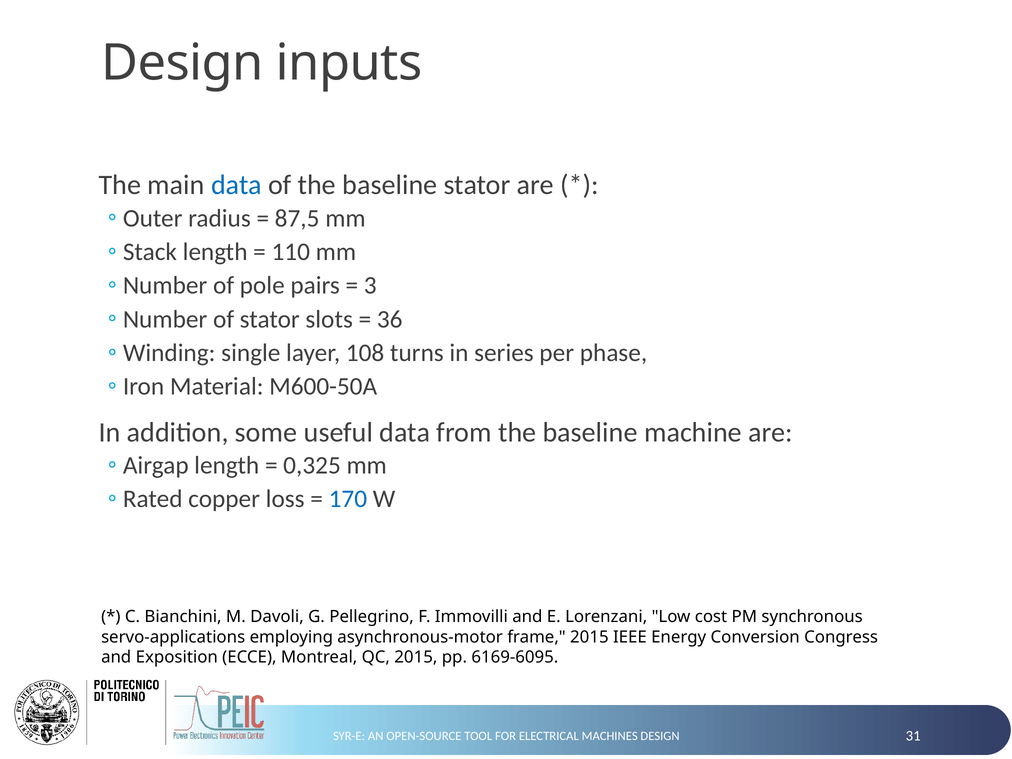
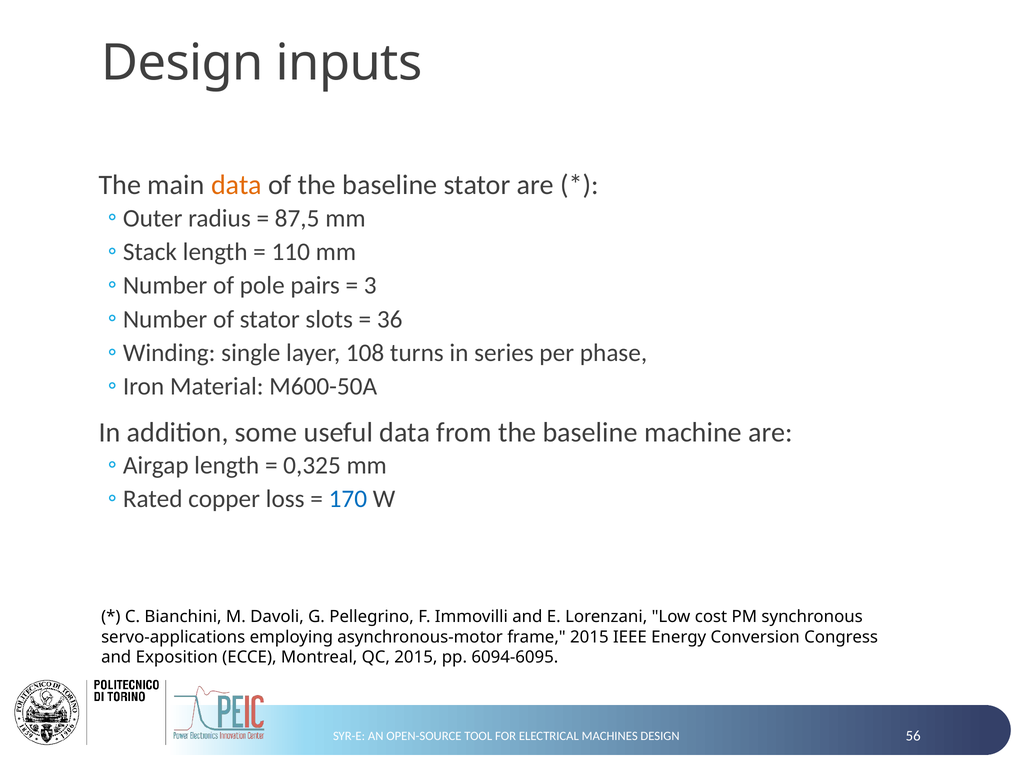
data colour: blue -> orange (236, 185)
6169-6095: 6169-6095 -> 6094-6095 (515, 657)
31: 31 -> 56 (913, 736)
